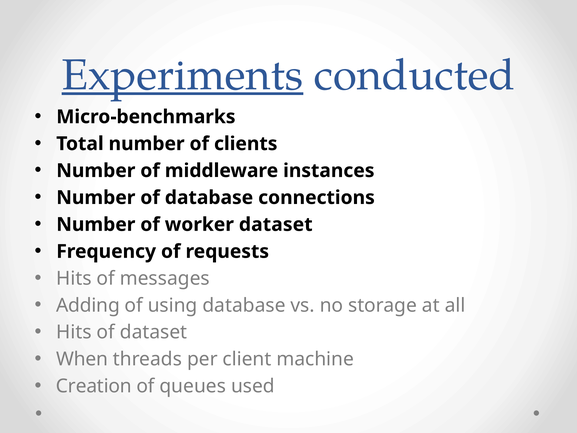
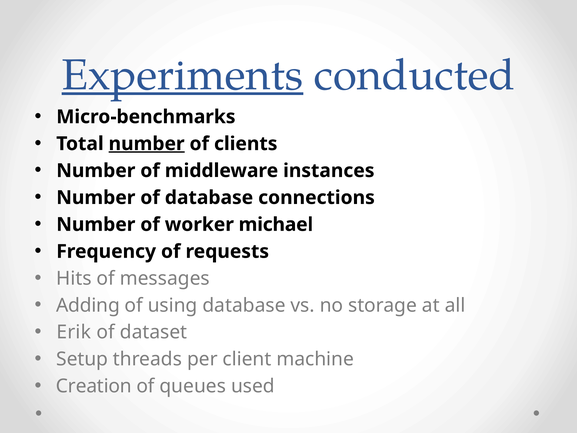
number underline: none -> present (147, 144)
worker dataset: dataset -> michael (276, 224)
Hits: Hits -> Erik (74, 332)
When: When -> Setup (82, 359)
